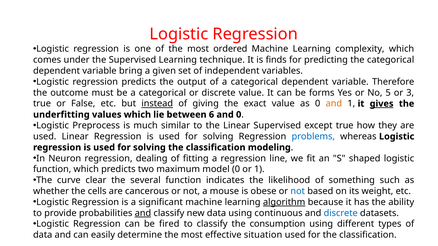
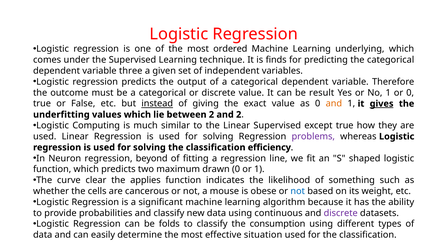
complexity: complexity -> underlying (360, 49)
bring: bring -> three (131, 71)
forms: forms -> result (322, 93)
No 5: 5 -> 1 (388, 93)
or 3: 3 -> 0 (410, 93)
between 6: 6 -> 2 (211, 115)
and 0: 0 -> 2 (239, 115)
Preprocess: Preprocess -> Computing (96, 126)
problems colour: blue -> purple (313, 137)
modeling: modeling -> efficiency (269, 148)
dealing: dealing -> beyond (152, 159)
model: model -> drawn (216, 170)
several: several -> applies (145, 180)
algorithm underline: present -> none (284, 202)
and underline: present -> none (143, 213)
discrete colour: blue -> purple (341, 213)
fired: fired -> folds (169, 224)
